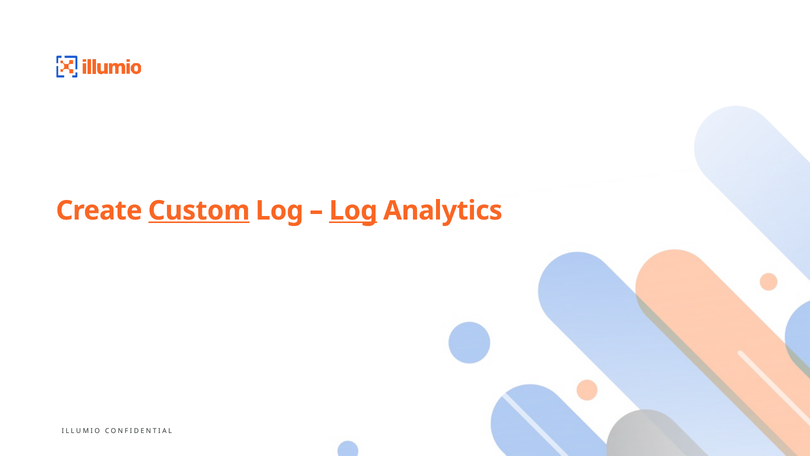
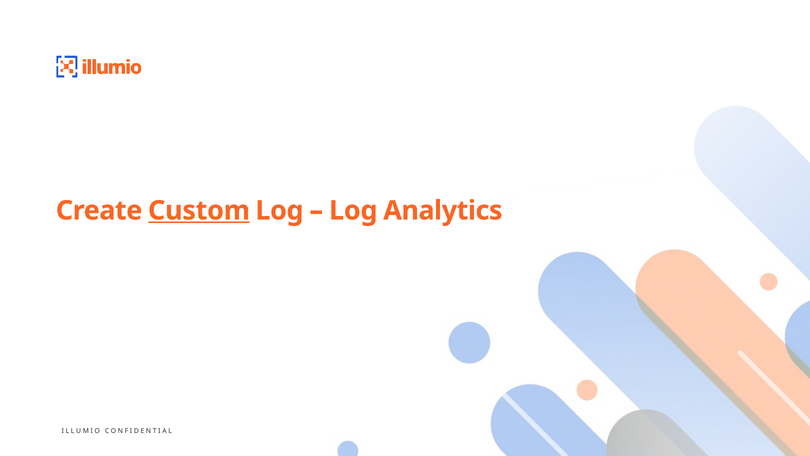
Log underline: present -> none (353, 210)
